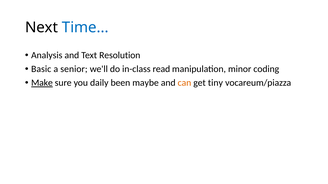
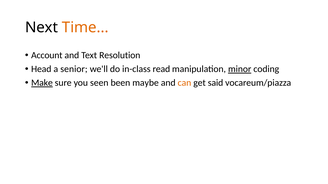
Time colour: blue -> orange (85, 28)
Analysis: Analysis -> Account (47, 55)
Basic: Basic -> Head (41, 69)
minor underline: none -> present (240, 69)
daily: daily -> seen (99, 83)
tiny: tiny -> said (216, 83)
